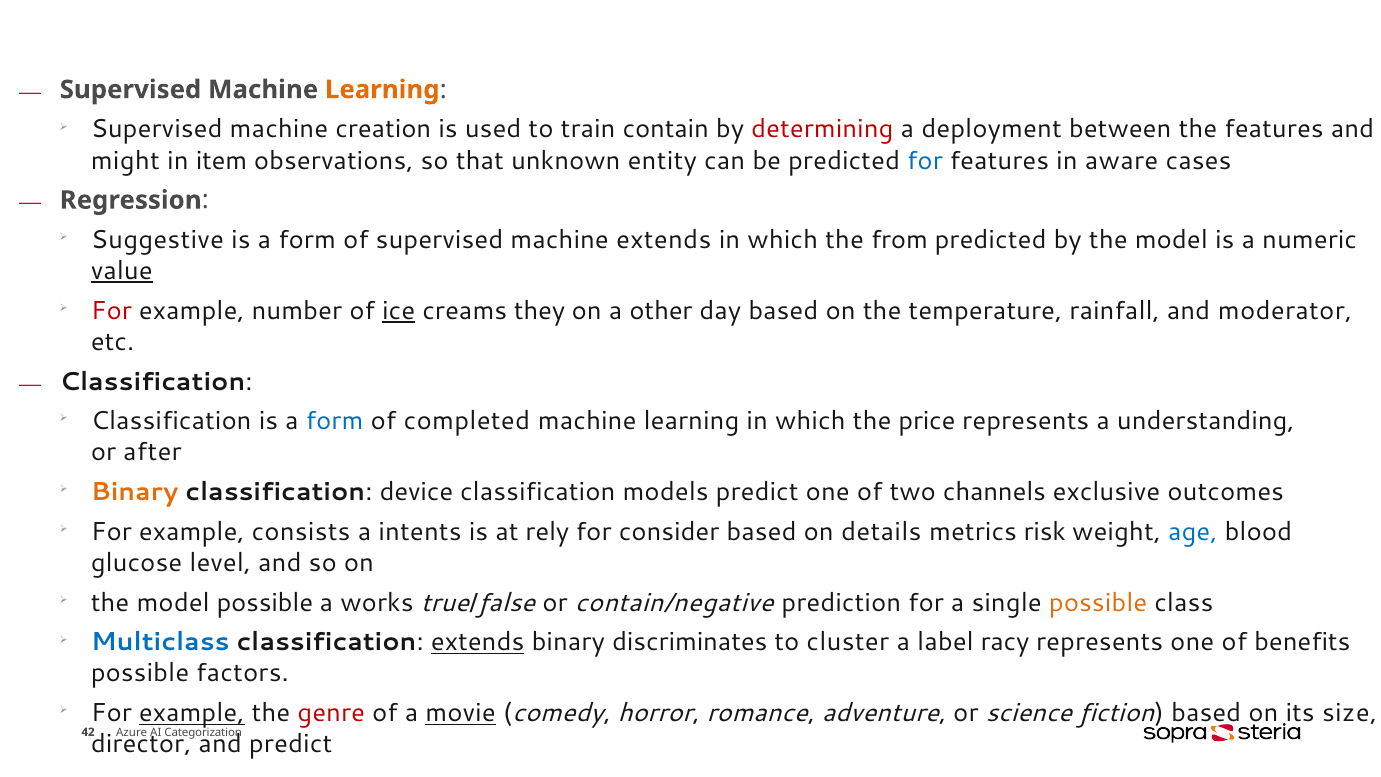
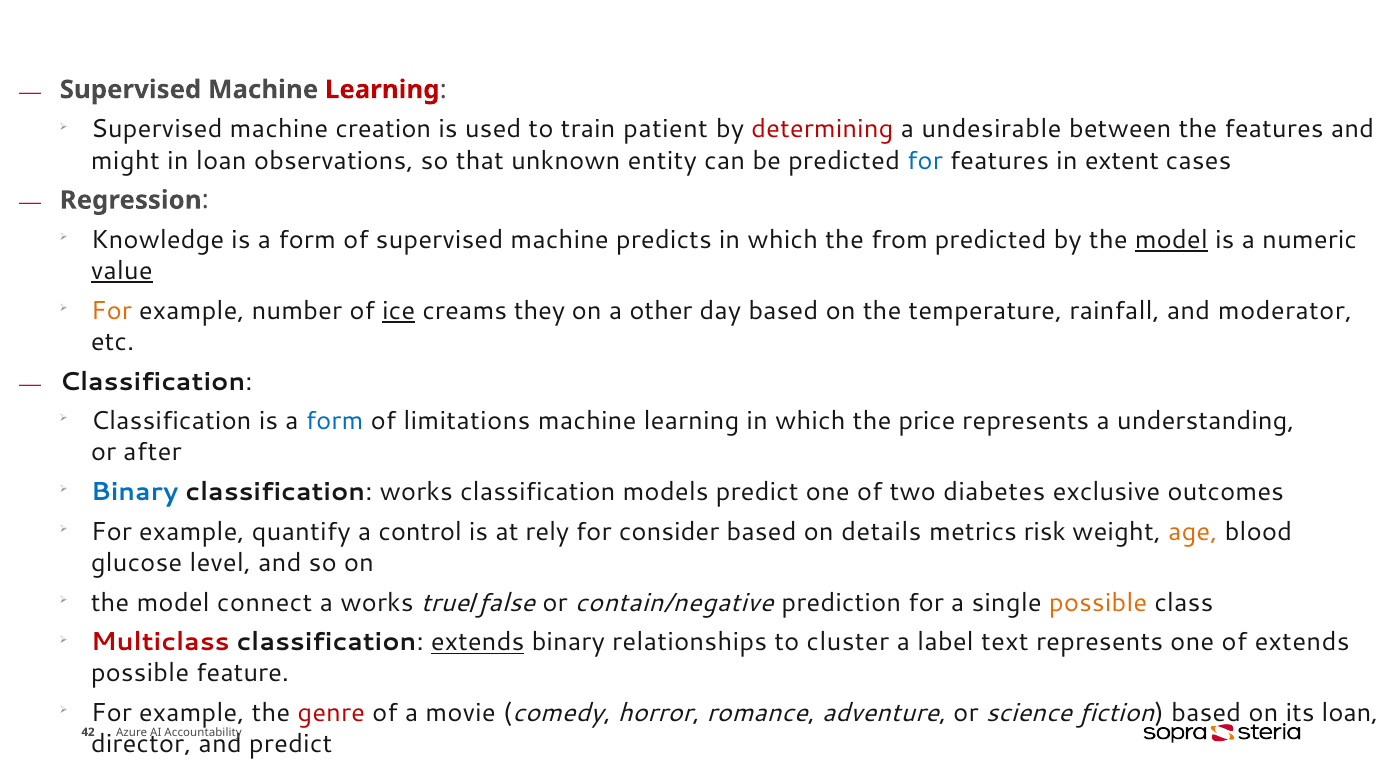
Learning colour: orange -> red (382, 90)
contain: contain -> patient (666, 129)
deployment: deployment -> undesirable (991, 129)
in item: item -> loan (221, 160)
aware: aware -> extent (1122, 160)
Suggestive: Suggestive -> Knowledge (158, 240)
machine extends: extends -> predicts (664, 240)
model underline: none -> present (1171, 240)
For colour: red -> orange (111, 311)
completed: completed -> limitations (467, 421)
Binary colour: orange -> blue (135, 492)
classification device: device -> works (416, 492)
channels: channels -> diabetes (994, 492)
consists: consists -> quantify (301, 532)
intents: intents -> control (420, 532)
age colour: blue -> orange (1193, 532)
model possible: possible -> connect (265, 602)
Multiclass colour: blue -> red (160, 642)
discriminates: discriminates -> relationships (690, 642)
racy: racy -> text (1005, 642)
of benefits: benefits -> extends (1302, 642)
factors: factors -> feature (243, 673)
example underline: present -> none (192, 713)
movie underline: present -> none (461, 713)
its size: size -> loan (1350, 713)
Categorization: Categorization -> Accountability (203, 733)
